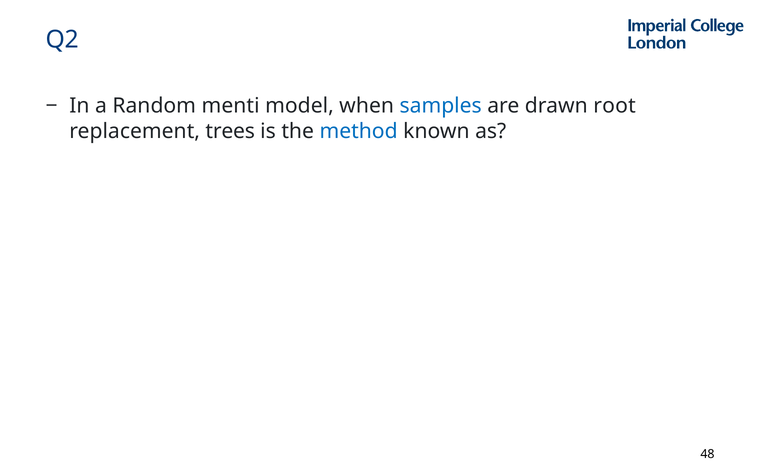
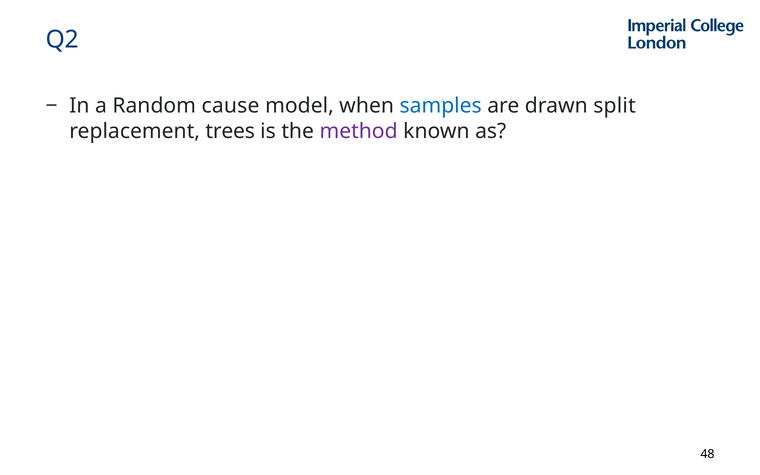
menti: menti -> cause (231, 106)
root: root -> split (615, 106)
method colour: blue -> purple (359, 131)
